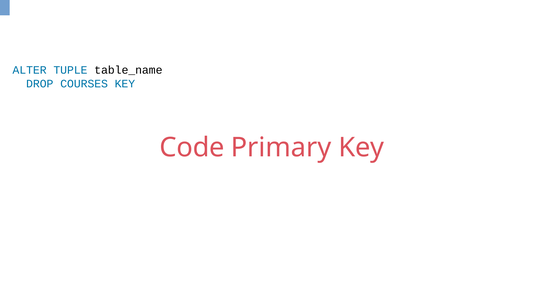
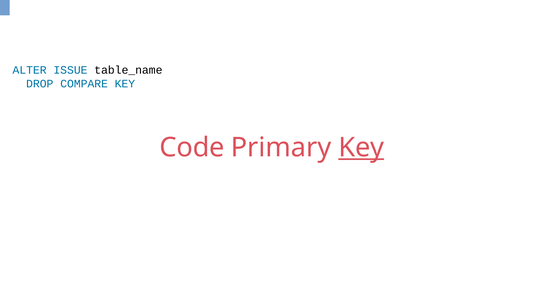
TUPLE: TUPLE -> ISSUE (70, 70)
COURSES: COURSES -> COMPARE (84, 84)
Key underline: none -> present (361, 148)
